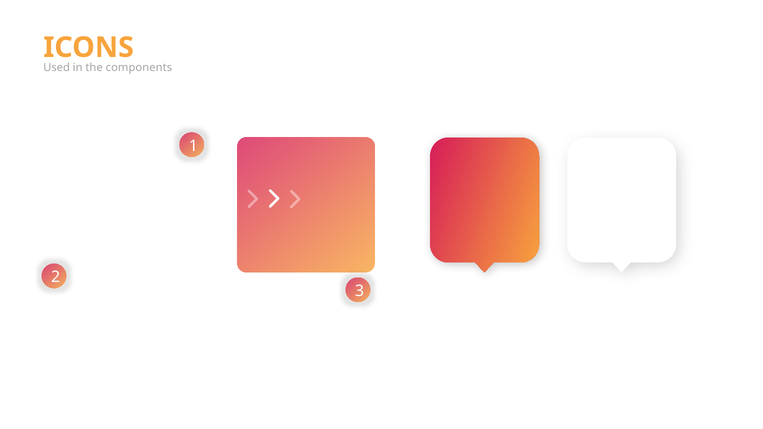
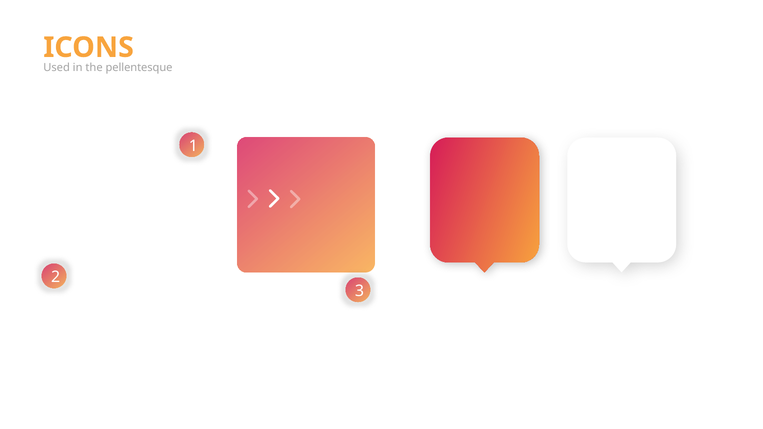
components: components -> pellentesque (139, 68)
